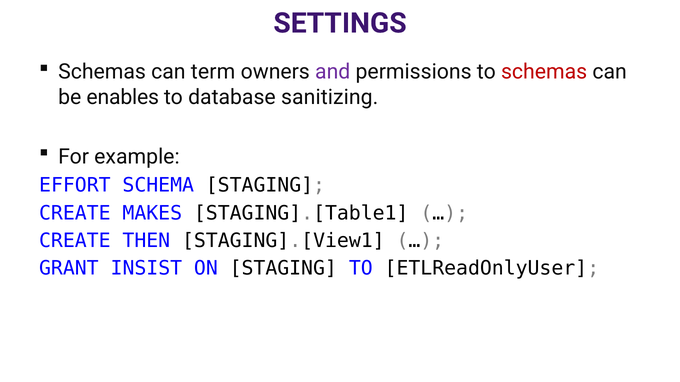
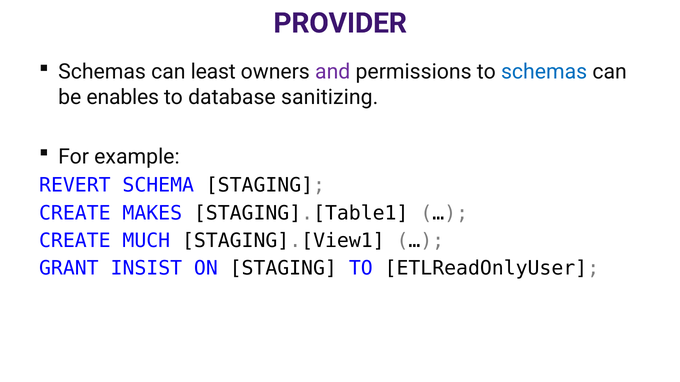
SETTINGS: SETTINGS -> PROVIDER (340, 23)
term: term -> least (213, 72)
schemas colour: red -> blue (544, 72)
EFFORT: EFFORT -> REVERT (75, 186)
THEN: THEN -> MUCH (146, 241)
